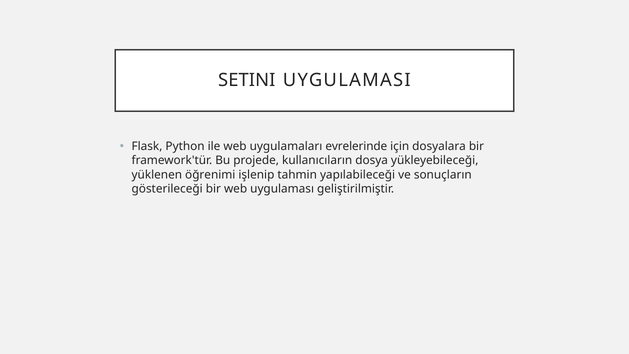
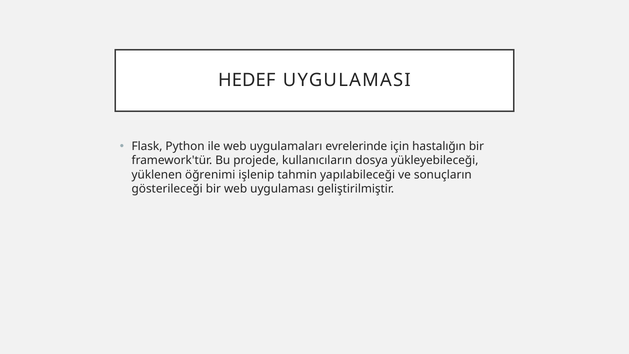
SETINI: SETINI -> HEDEF (247, 80)
dosyalara: dosyalara -> hastalığın (439, 146)
